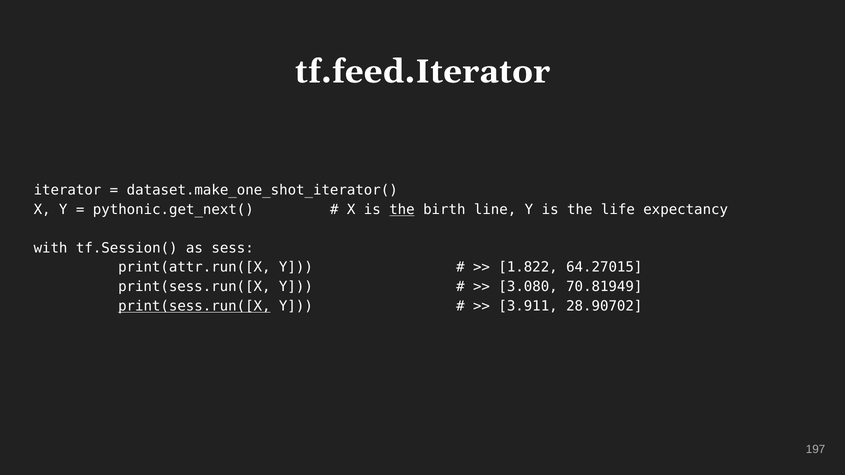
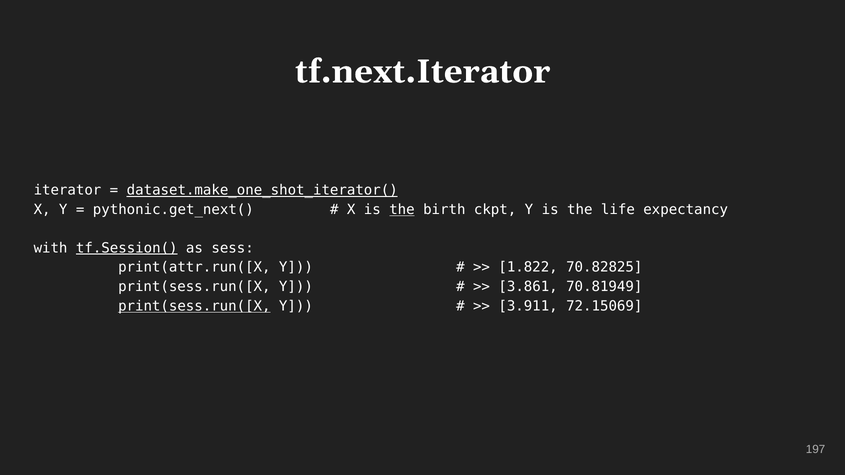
tf.feed.Iterator: tf.feed.Iterator -> tf.next.Iterator (423, 72)
dataset.make_one_shot_iterator( underline: none -> present (262, 190)
line: line -> ckpt (495, 210)
tf.Session( underline: none -> present (127, 248)
64.27015: 64.27015 -> 70.82825 (604, 267)
3.080: 3.080 -> 3.861 (528, 287)
28.90702: 28.90702 -> 72.15069 (604, 306)
